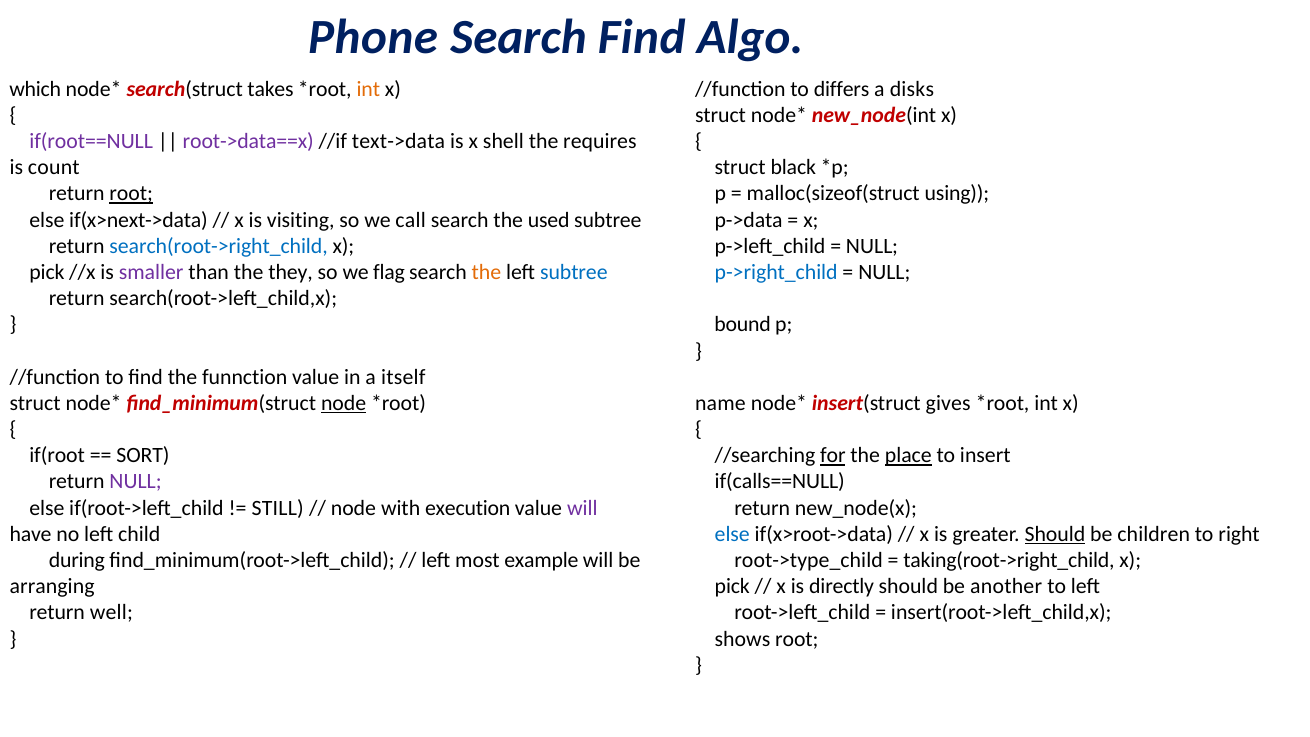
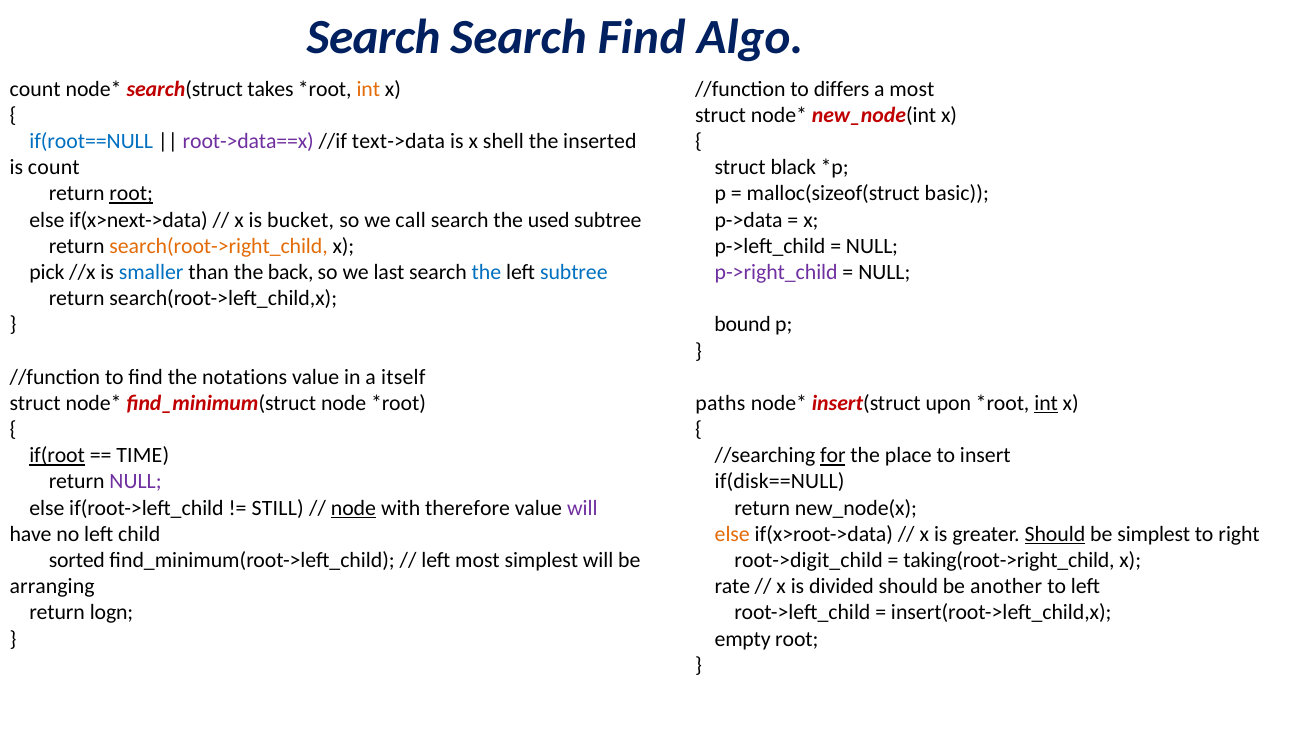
Phone: Phone -> Search (374, 38)
which: which -> count (35, 89)
a disks: disks -> most (912, 89)
if(root==NULL colour: purple -> blue (91, 141)
requires: requires -> inserted (600, 141)
using: using -> basic (957, 194)
visiting: visiting -> bucket (301, 220)
search(root->right_child colour: blue -> orange (219, 246)
smaller colour: purple -> blue (151, 272)
they: they -> back (291, 272)
flag: flag -> last (389, 272)
the colour: orange -> blue (486, 272)
p->right_child colour: blue -> purple (776, 272)
funnction: funnction -> notations (245, 377)
node underline: present -> none (344, 403)
name: name -> paths (720, 403)
gives: gives -> upon (948, 403)
int underline: none -> present (1046, 403)
if(root underline: none -> present (57, 455)
SORT: SORT -> TIME (143, 455)
place underline: present -> none (908, 455)
if(calls==NULL: if(calls==NULL -> if(disk==NULL (780, 482)
node underline: none -> present (353, 508)
execution: execution -> therefore (468, 508)
else colour: blue -> orange (732, 534)
be children: children -> simplest (1154, 534)
during: during -> sorted (77, 560)
most example: example -> simplest (541, 560)
root->type_child: root->type_child -> root->digit_child (809, 560)
pick: pick -> rate (732, 586)
directly: directly -> divided (842, 586)
well: well -> logn (112, 613)
shows: shows -> empty (743, 639)
